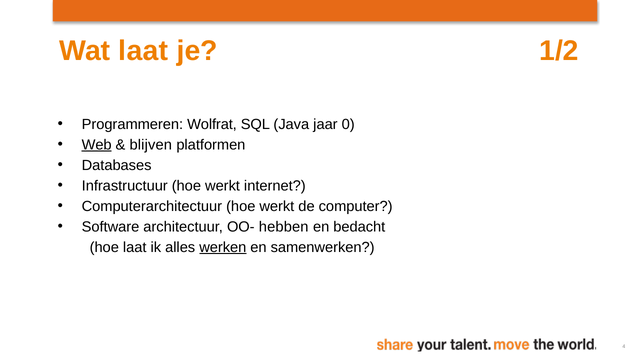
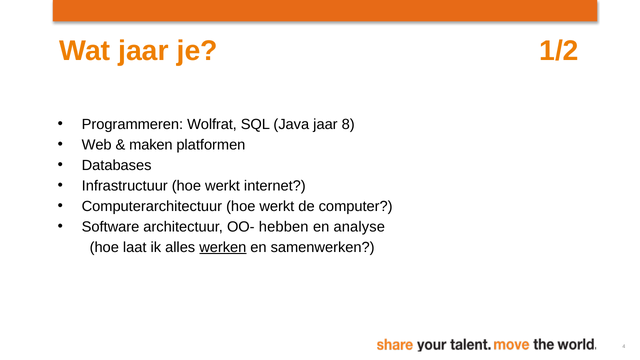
Wat laat: laat -> jaar (144, 51)
0: 0 -> 8 (348, 124)
Web underline: present -> none (97, 145)
blijven: blijven -> maken (151, 145)
bedacht: bedacht -> analyse (359, 227)
